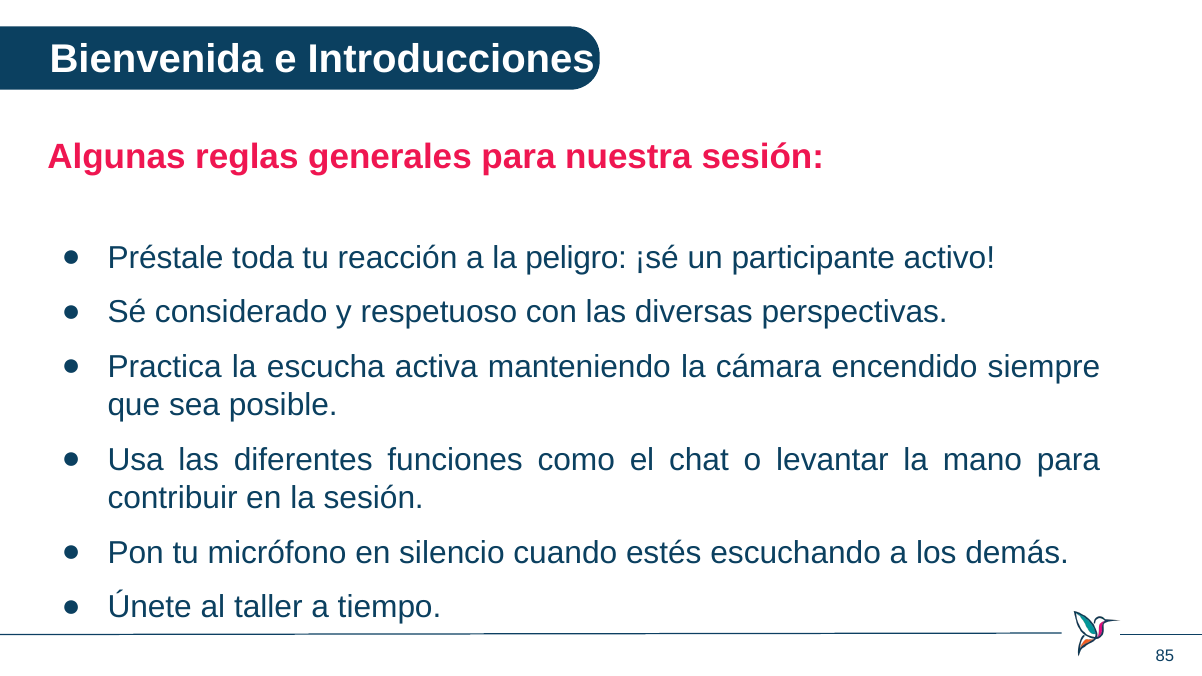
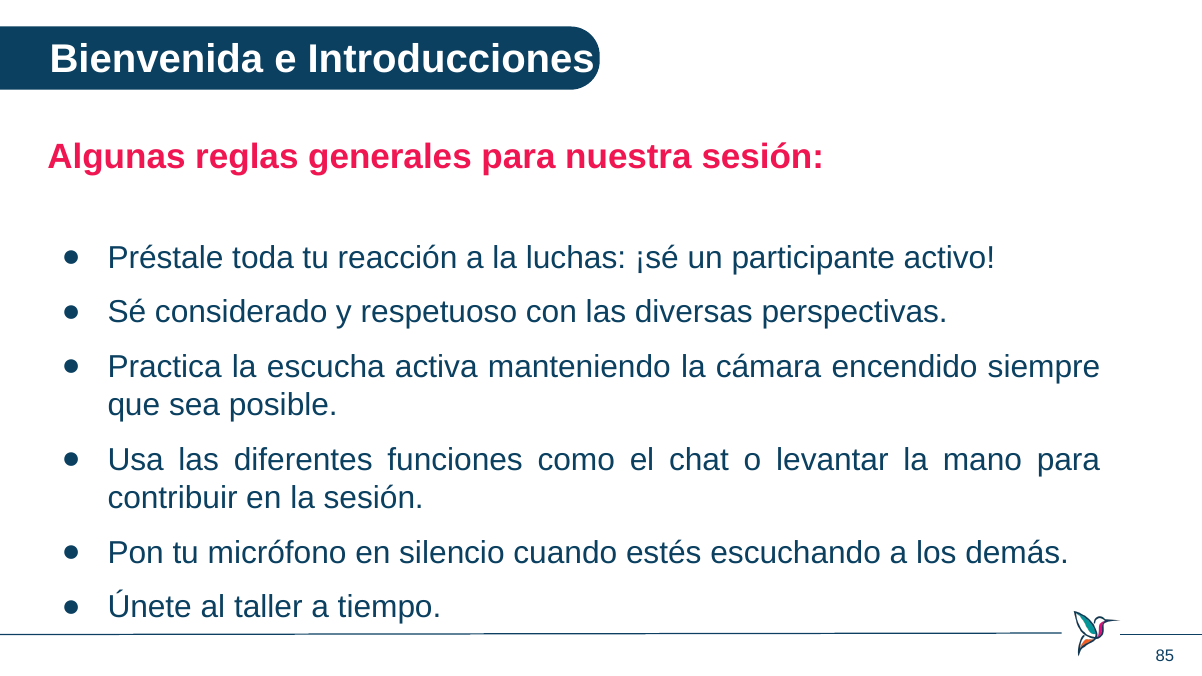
peligro: peligro -> luchas (576, 258)
